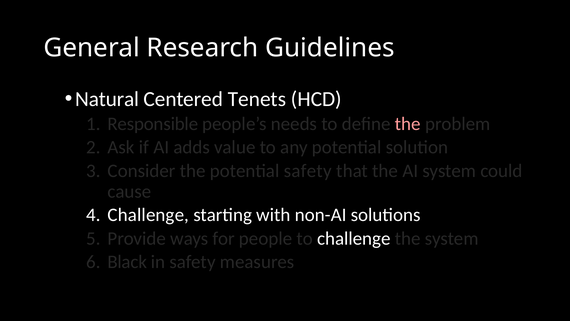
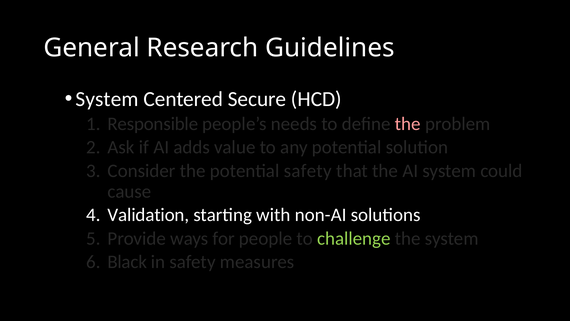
Natural: Natural -> System (107, 99)
Tenets: Tenets -> Secure (257, 99)
Challenge: Challenge -> Validation (148, 215)
challenge colour: white -> light green (354, 238)
